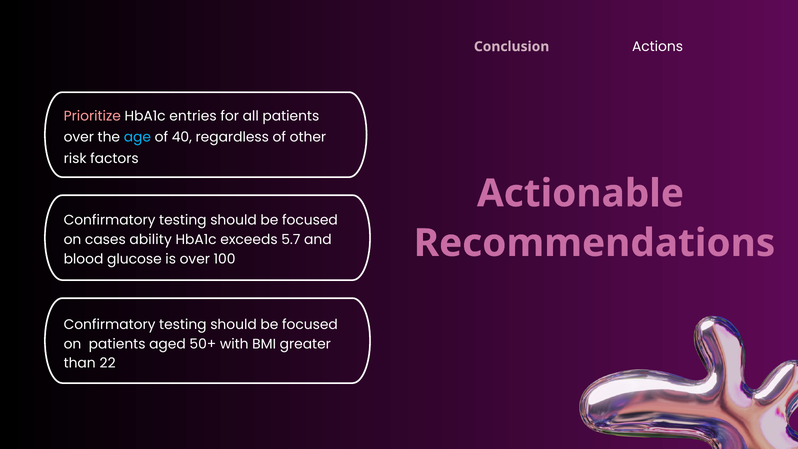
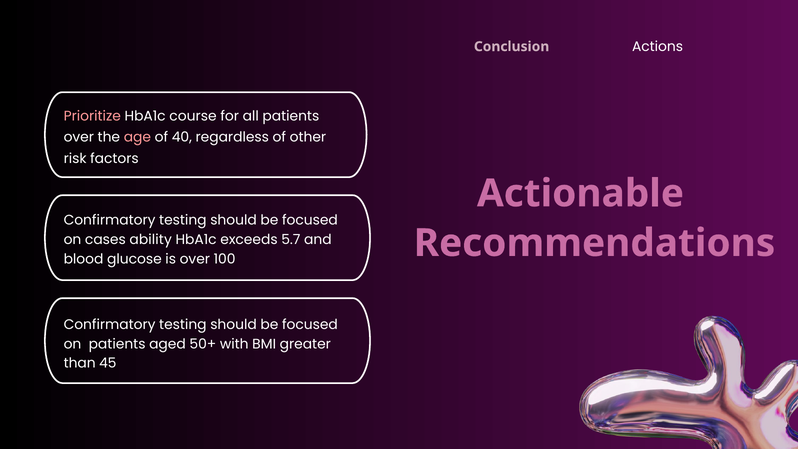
entries: entries -> course (193, 116)
age colour: light blue -> pink (137, 137)
22: 22 -> 45 (108, 363)
